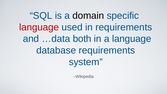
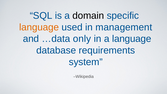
language colour: red -> orange (39, 27)
in requirements: requirements -> management (124, 27)
both: both -> only (82, 39)
